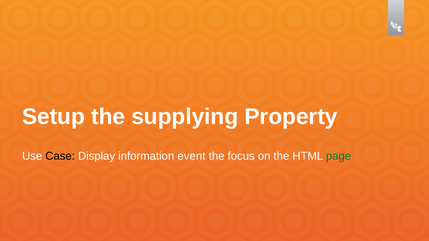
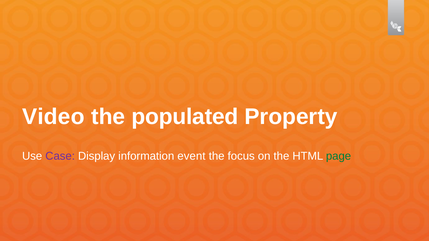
Setup: Setup -> Video (53, 117)
supplying: supplying -> populated (185, 117)
Case colour: black -> purple (60, 156)
